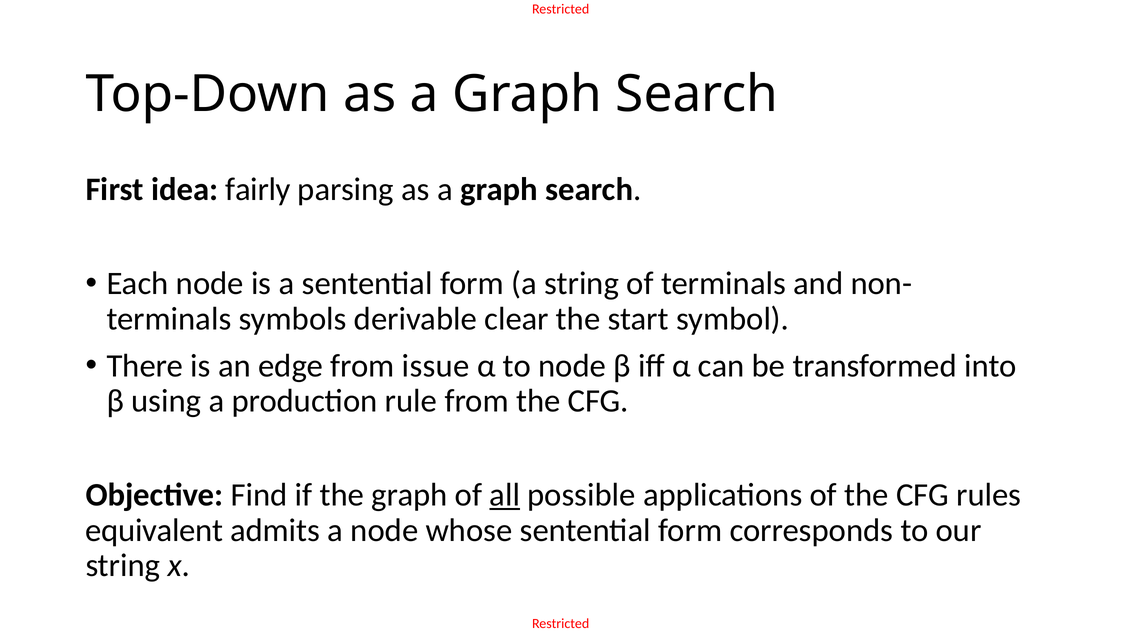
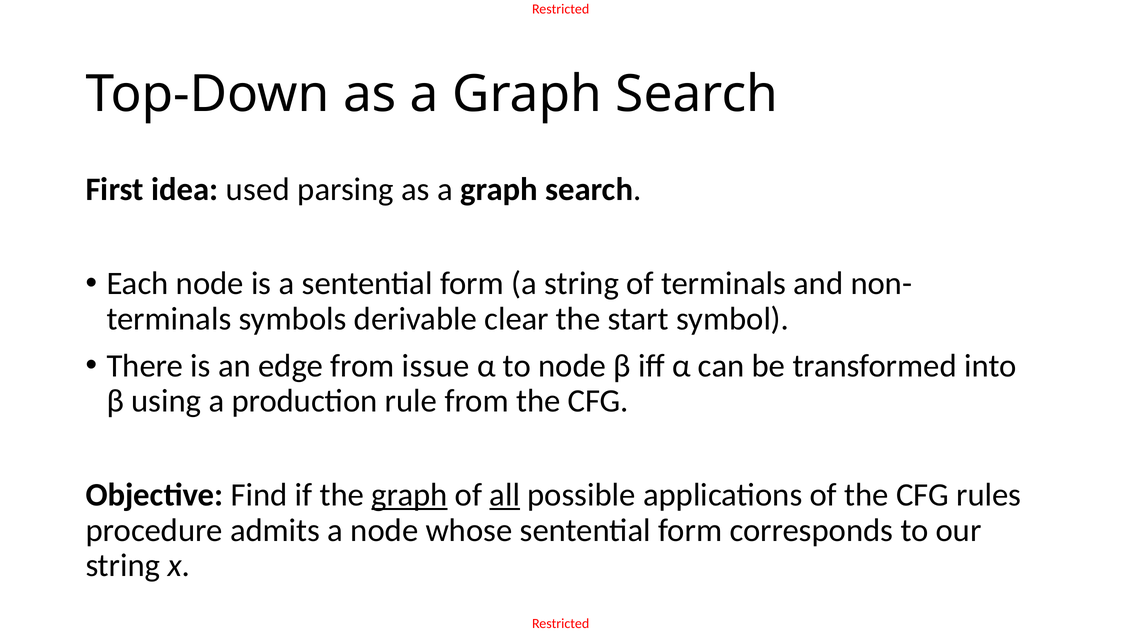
fairly: fairly -> used (258, 190)
graph underline: none -> present (410, 495)
equivalent: equivalent -> procedure (154, 530)
